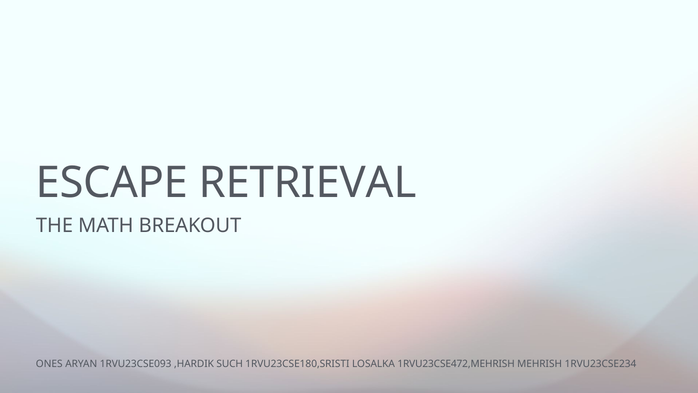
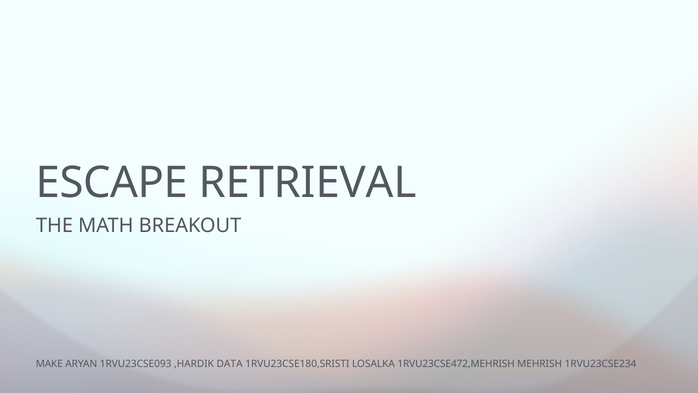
ONES: ONES -> MAKE (49, 363)
SUCH: SUCH -> DATA (230, 363)
